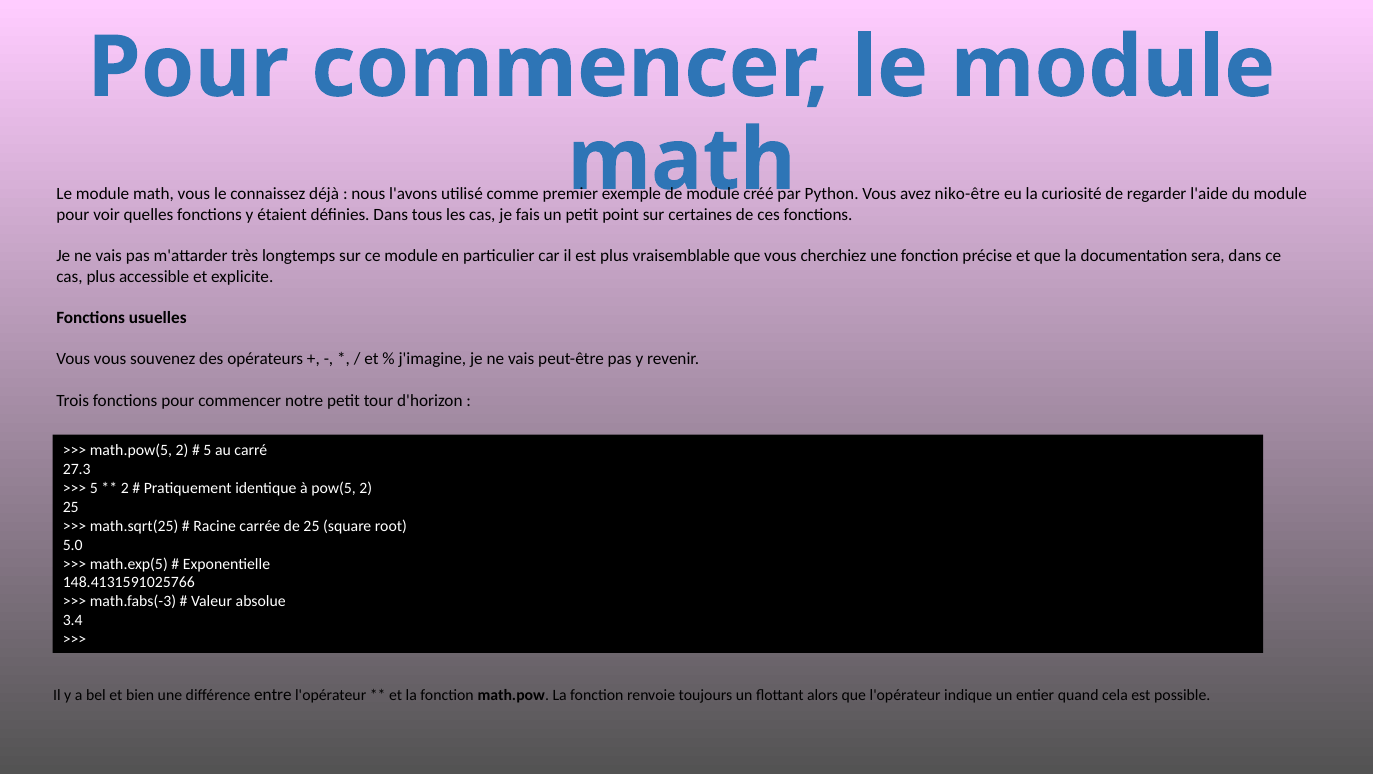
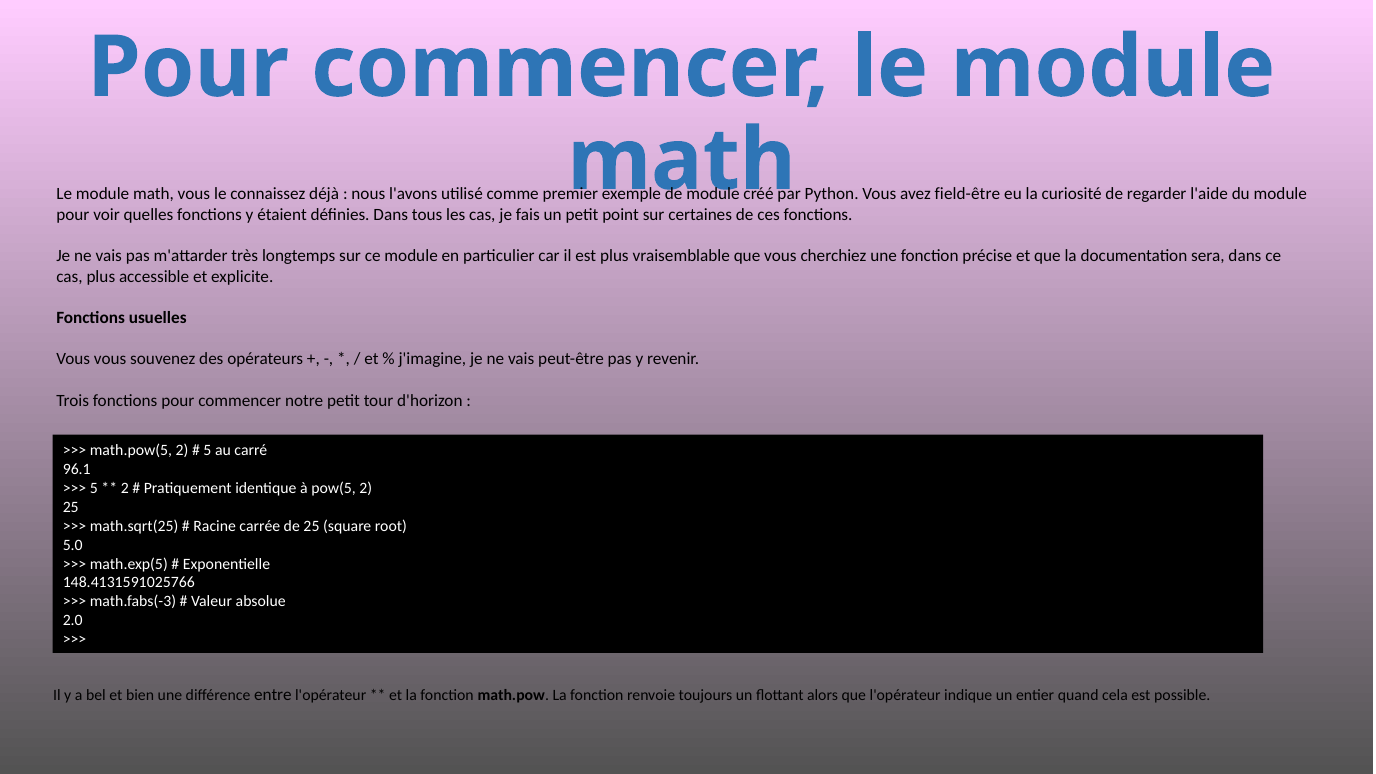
niko-être: niko-être -> field-être (967, 194)
27.3: 27.3 -> 96.1 (77, 469)
3.4: 3.4 -> 2.0 (73, 621)
